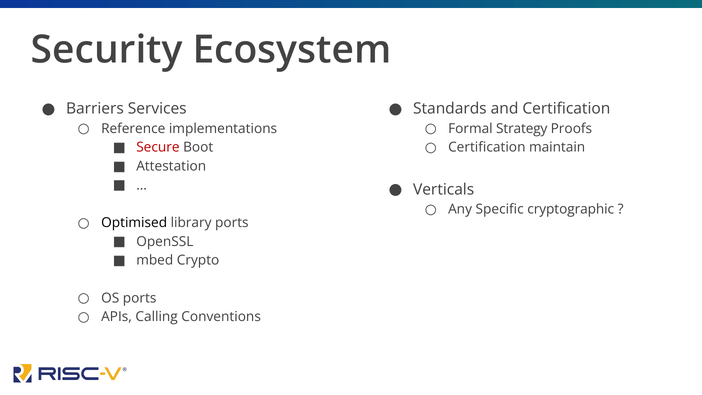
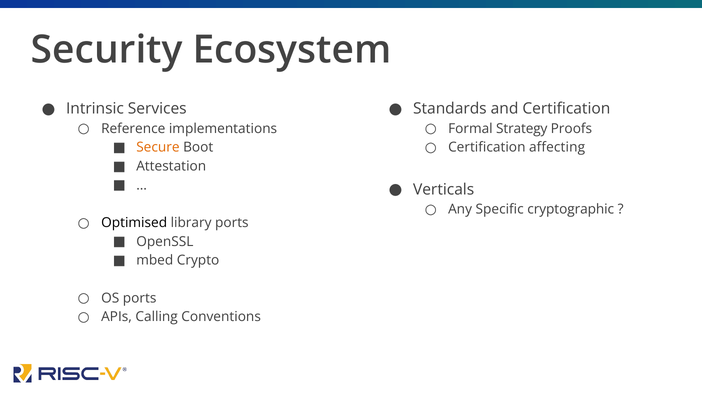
Barriers: Barriers -> Intrinsic (95, 109)
Secure colour: red -> orange (158, 147)
maintain: maintain -> affecting (557, 147)
